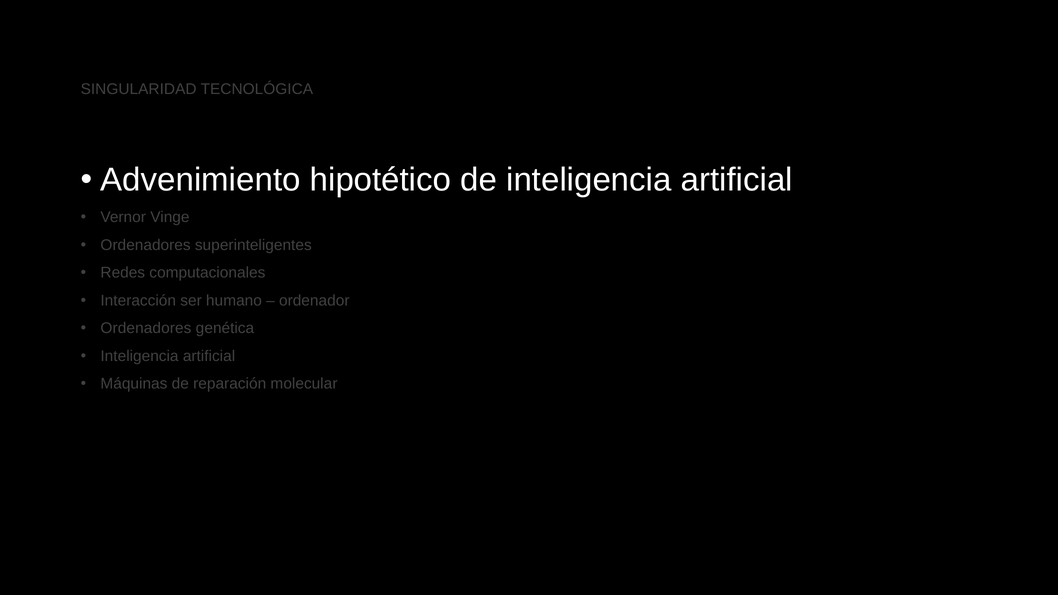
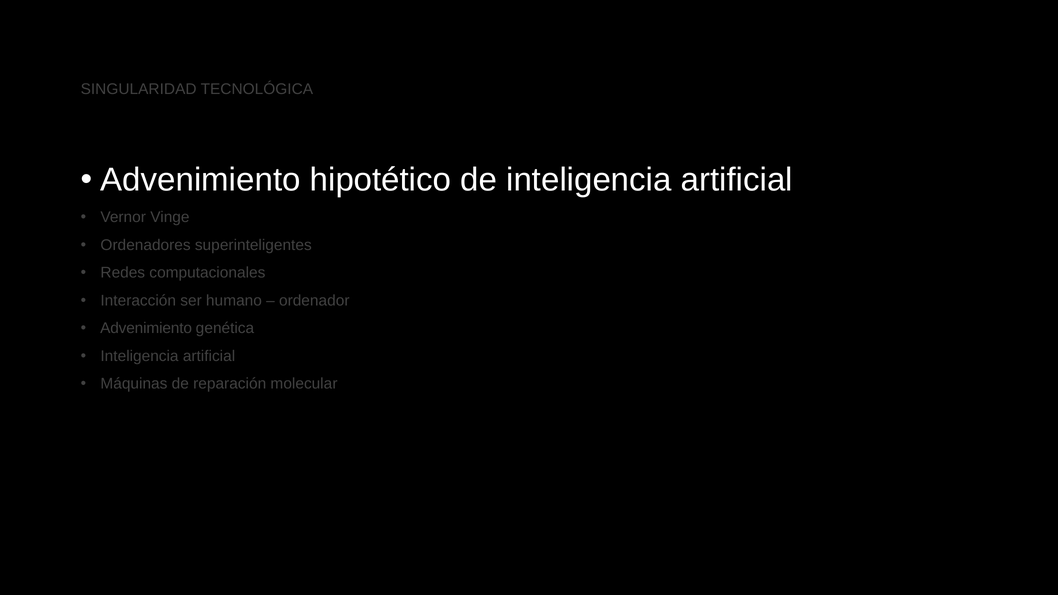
Ordenadores: Ordenadores -> Advenimiento (146, 328)
